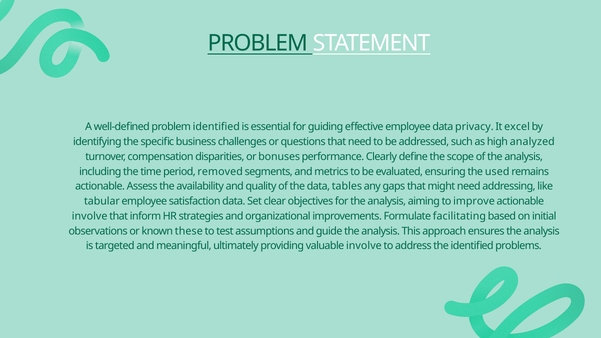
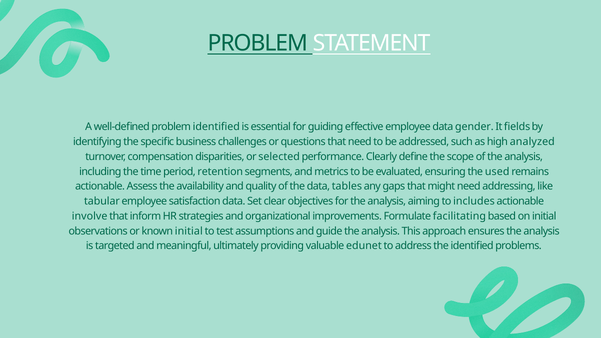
privacy: privacy -> gender (474, 127)
excel: excel -> fields (517, 127)
bonuses: bonuses -> selected (279, 157)
removed: removed -> retention (220, 172)
improve: improve -> includes (474, 201)
known these: these -> initial (189, 231)
valuable involve: involve -> edunet (364, 246)
